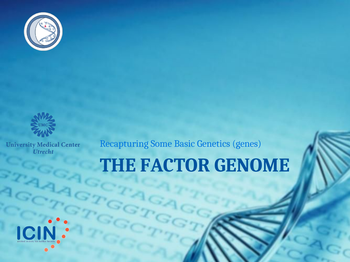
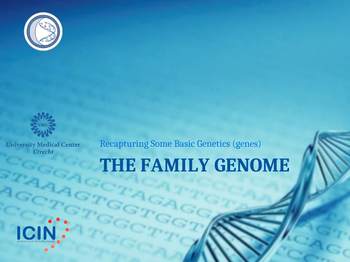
FACTOR: FACTOR -> FAMILY (175, 166)
